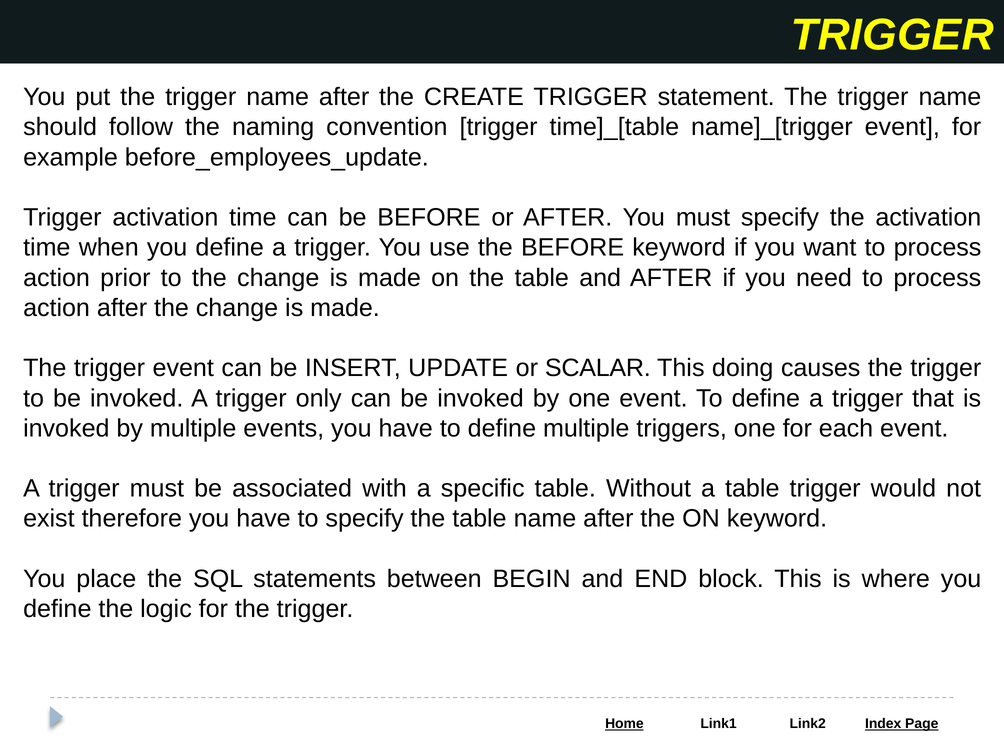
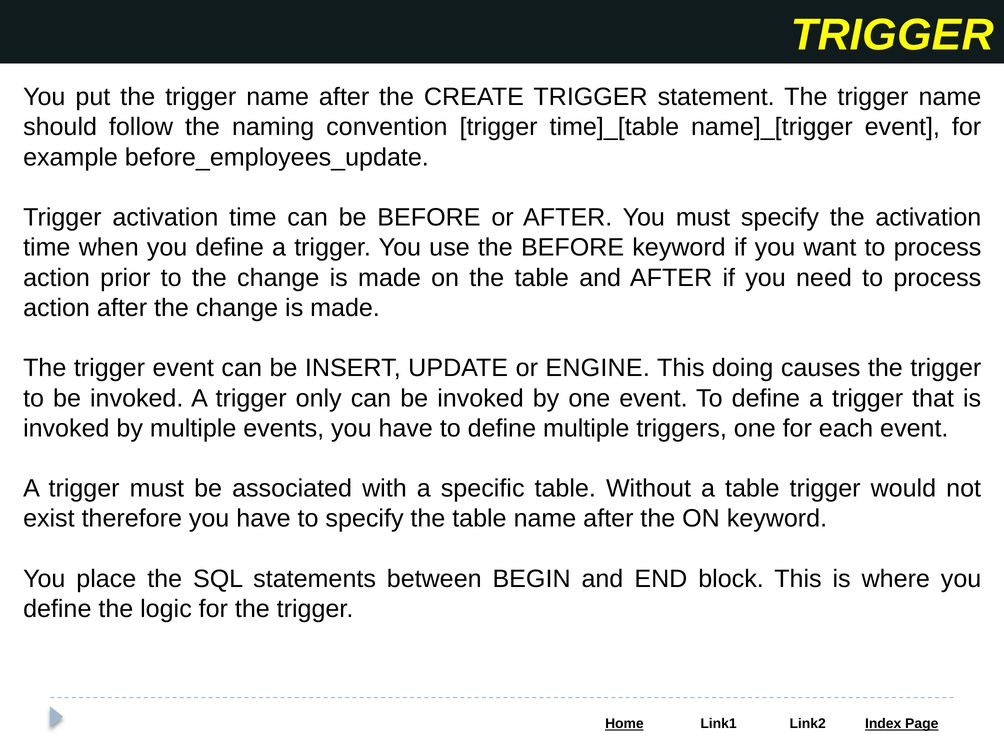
SCALAR: SCALAR -> ENGINE (598, 368)
